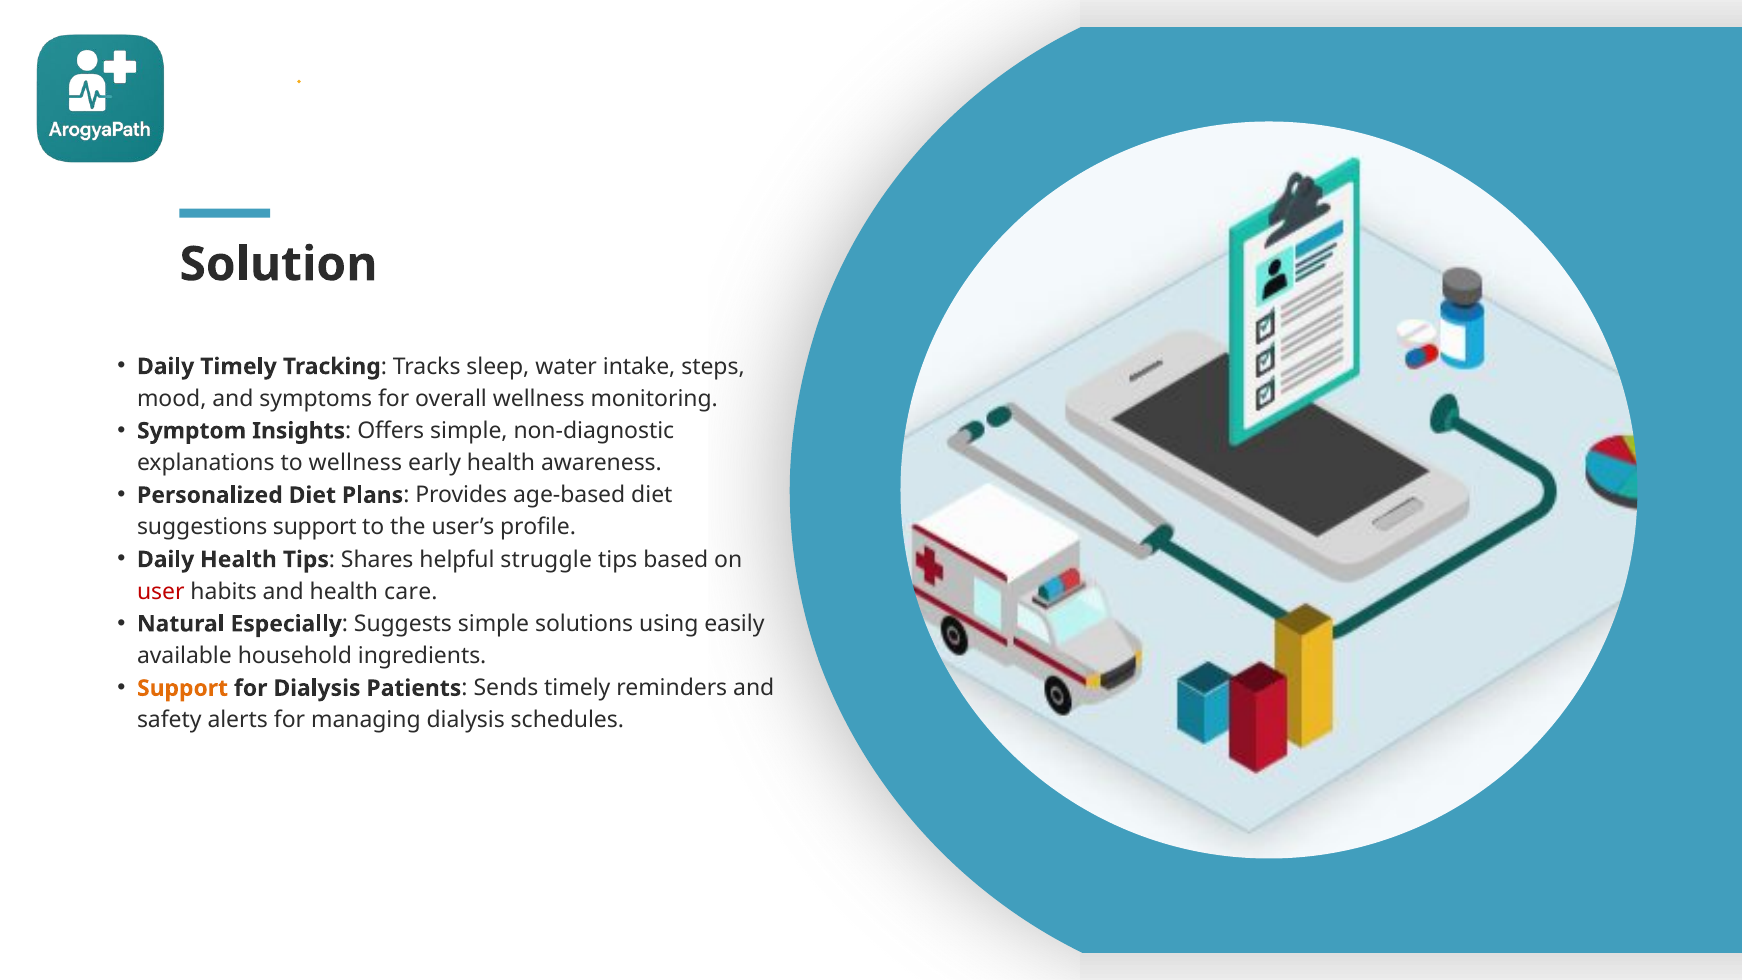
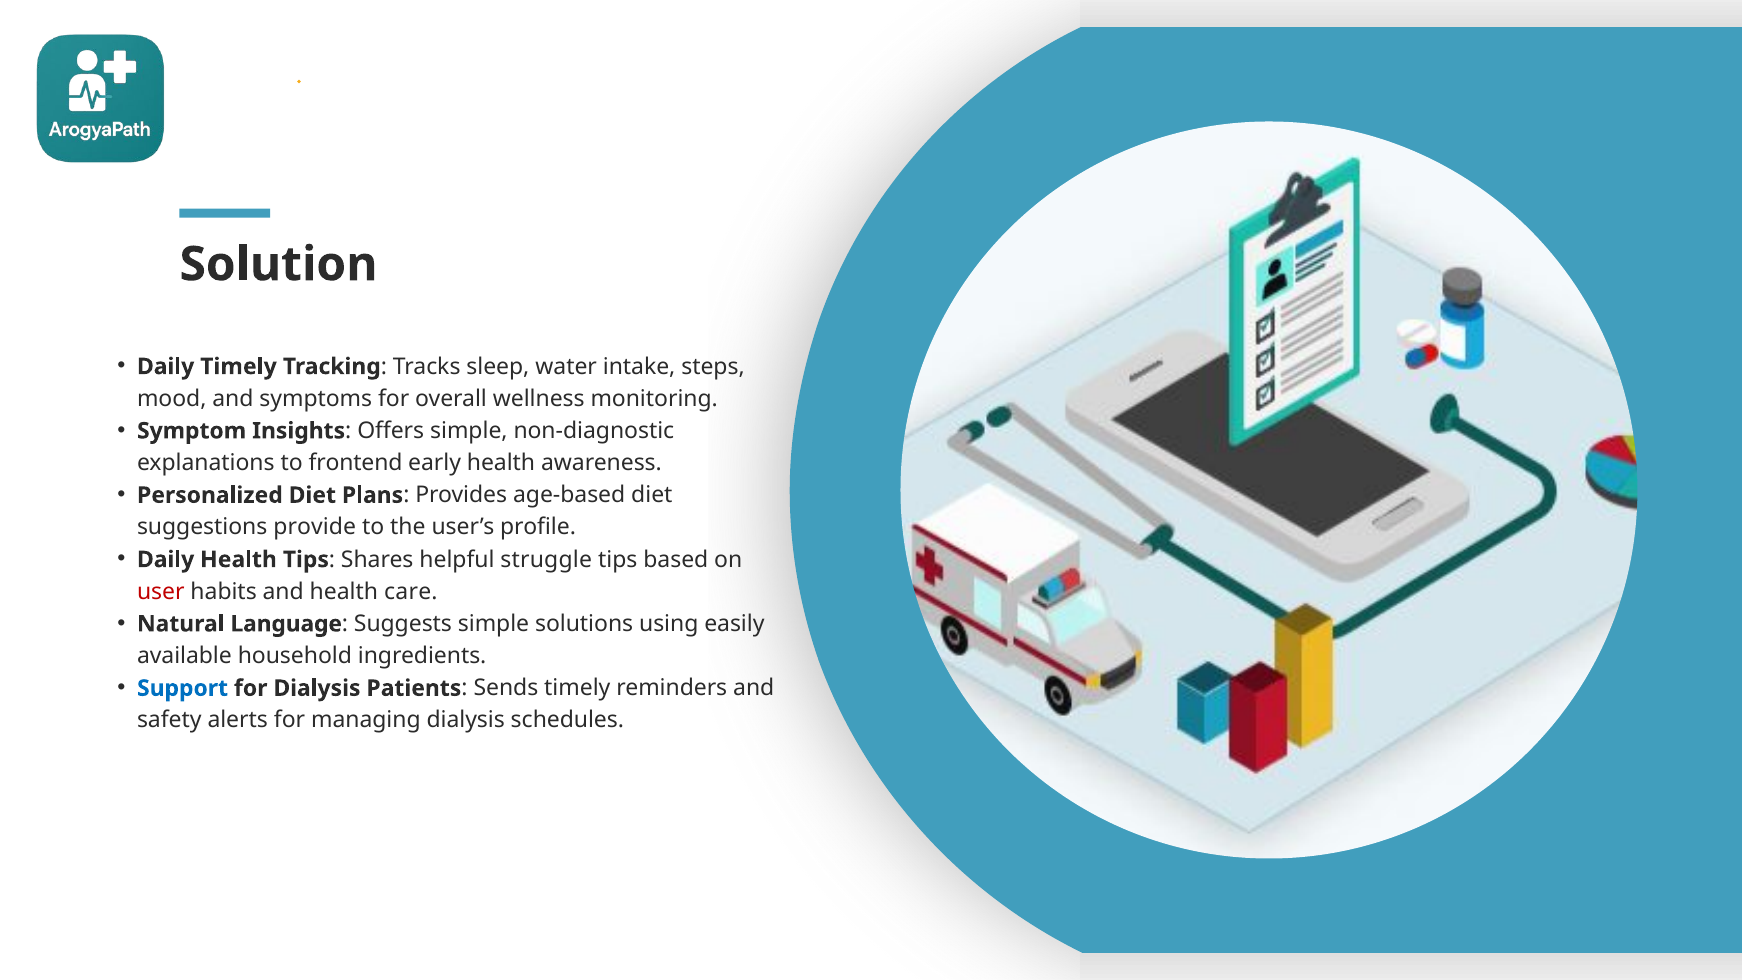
to wellness: wellness -> frontend (356, 463)
suggestions support: support -> provide (315, 527)
Especially: Especially -> Language (286, 624)
Support colour: orange -> blue (183, 688)
